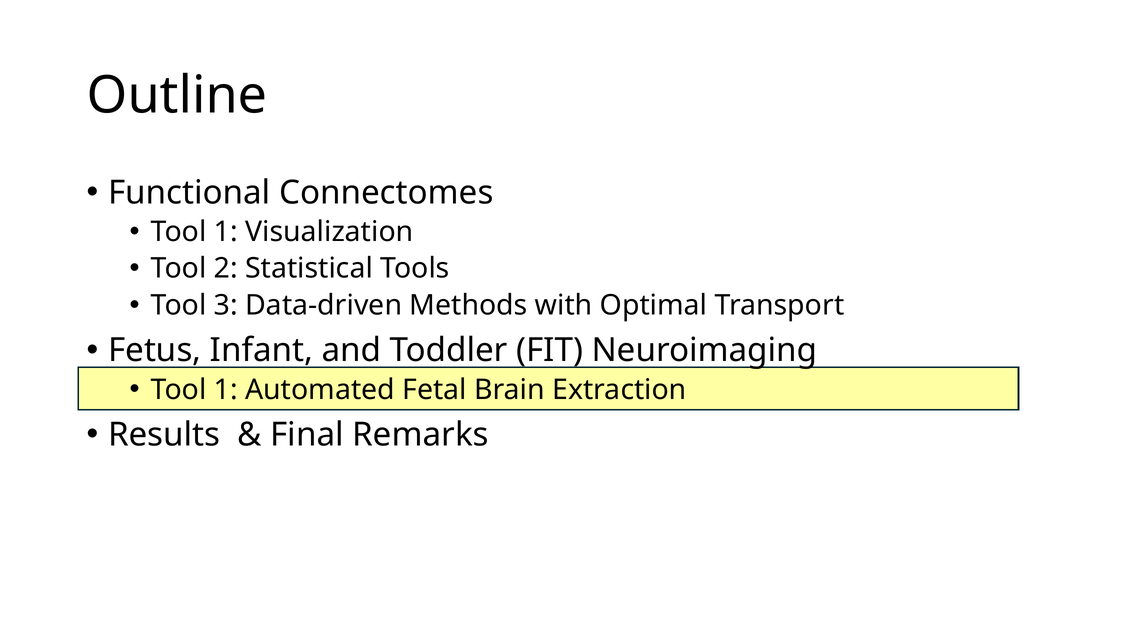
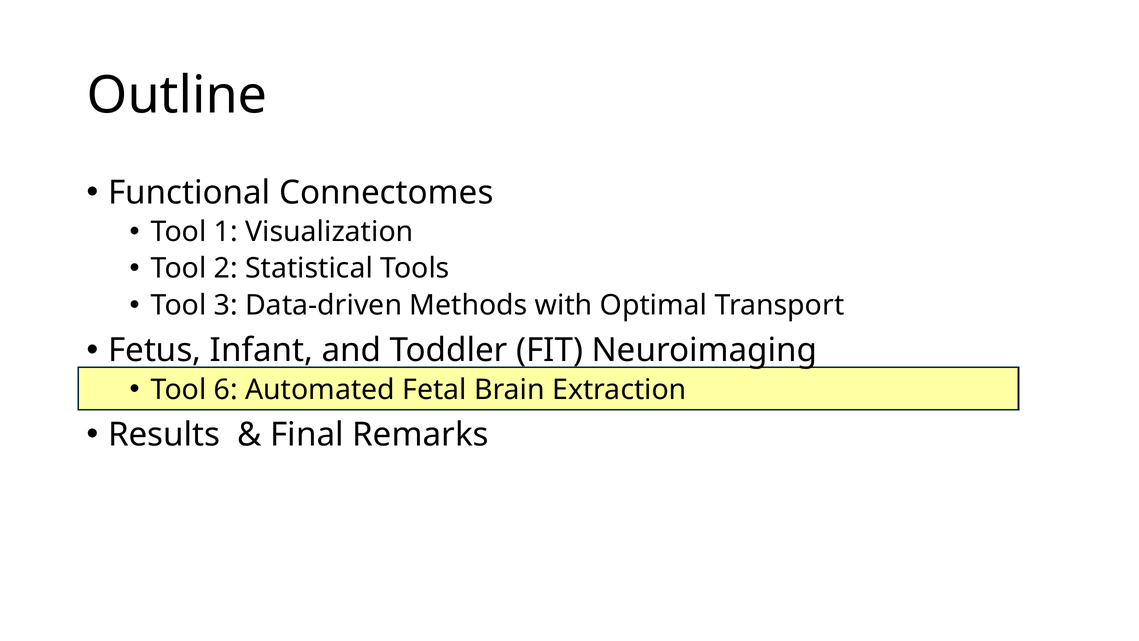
1: 1 -> 6 (226, 389)
